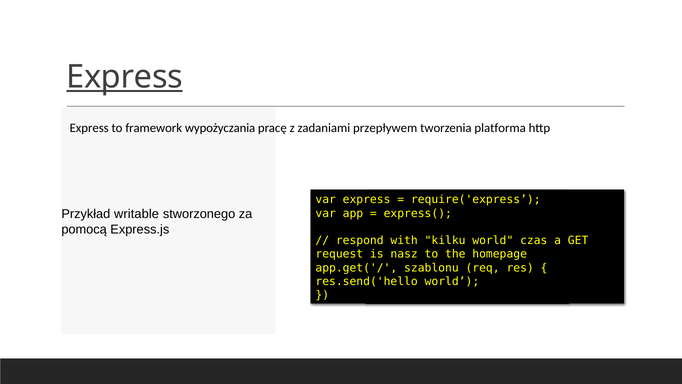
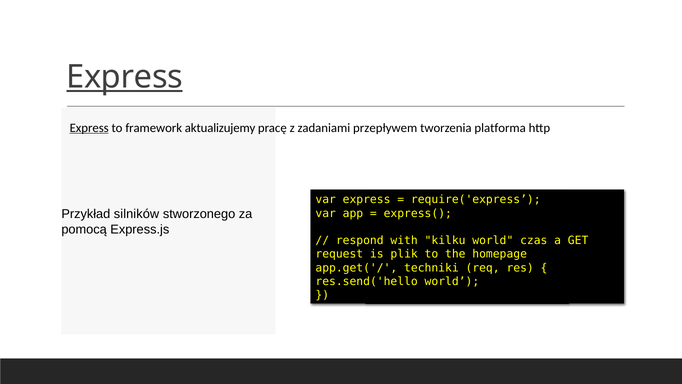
Express underline: none -> present (89, 128)
wypożyczania: wypożyczania -> aktualizujemy (220, 128)
writable: writable -> silników (137, 214)
nasz: nasz -> plik (404, 254)
szablonu: szablonu -> techniki (431, 268)
